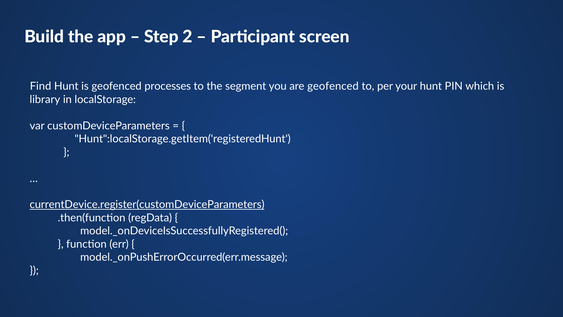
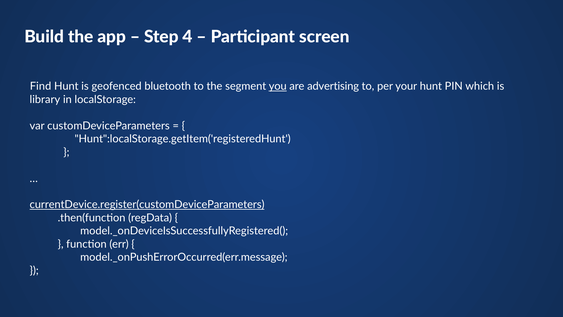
2: 2 -> 4 (188, 37)
processes: processes -> bluetooth (168, 86)
you underline: none -> present (278, 86)
are geofenced: geofenced -> advertising (333, 86)
